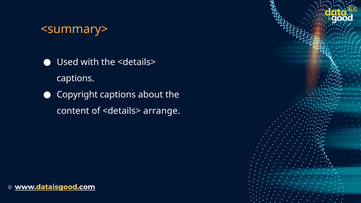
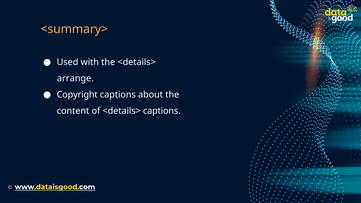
captions: captions -> arrange (75, 78)
<details> arrange: arrange -> captions (162, 111)
